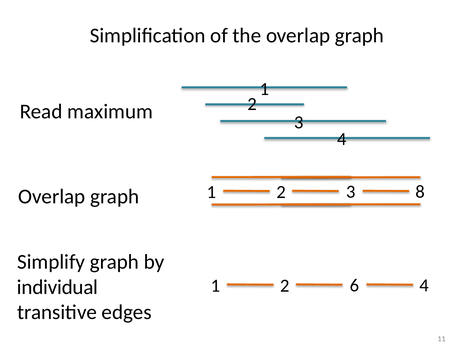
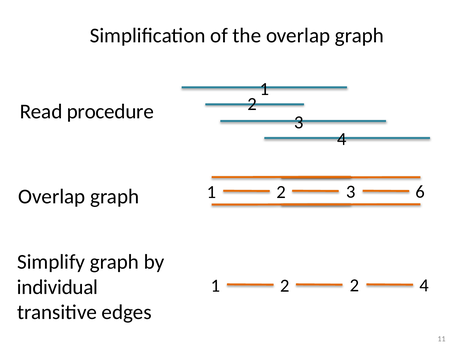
maximum: maximum -> procedure (110, 112)
8: 8 -> 6 (420, 192)
2 6: 6 -> 2 (355, 286)
